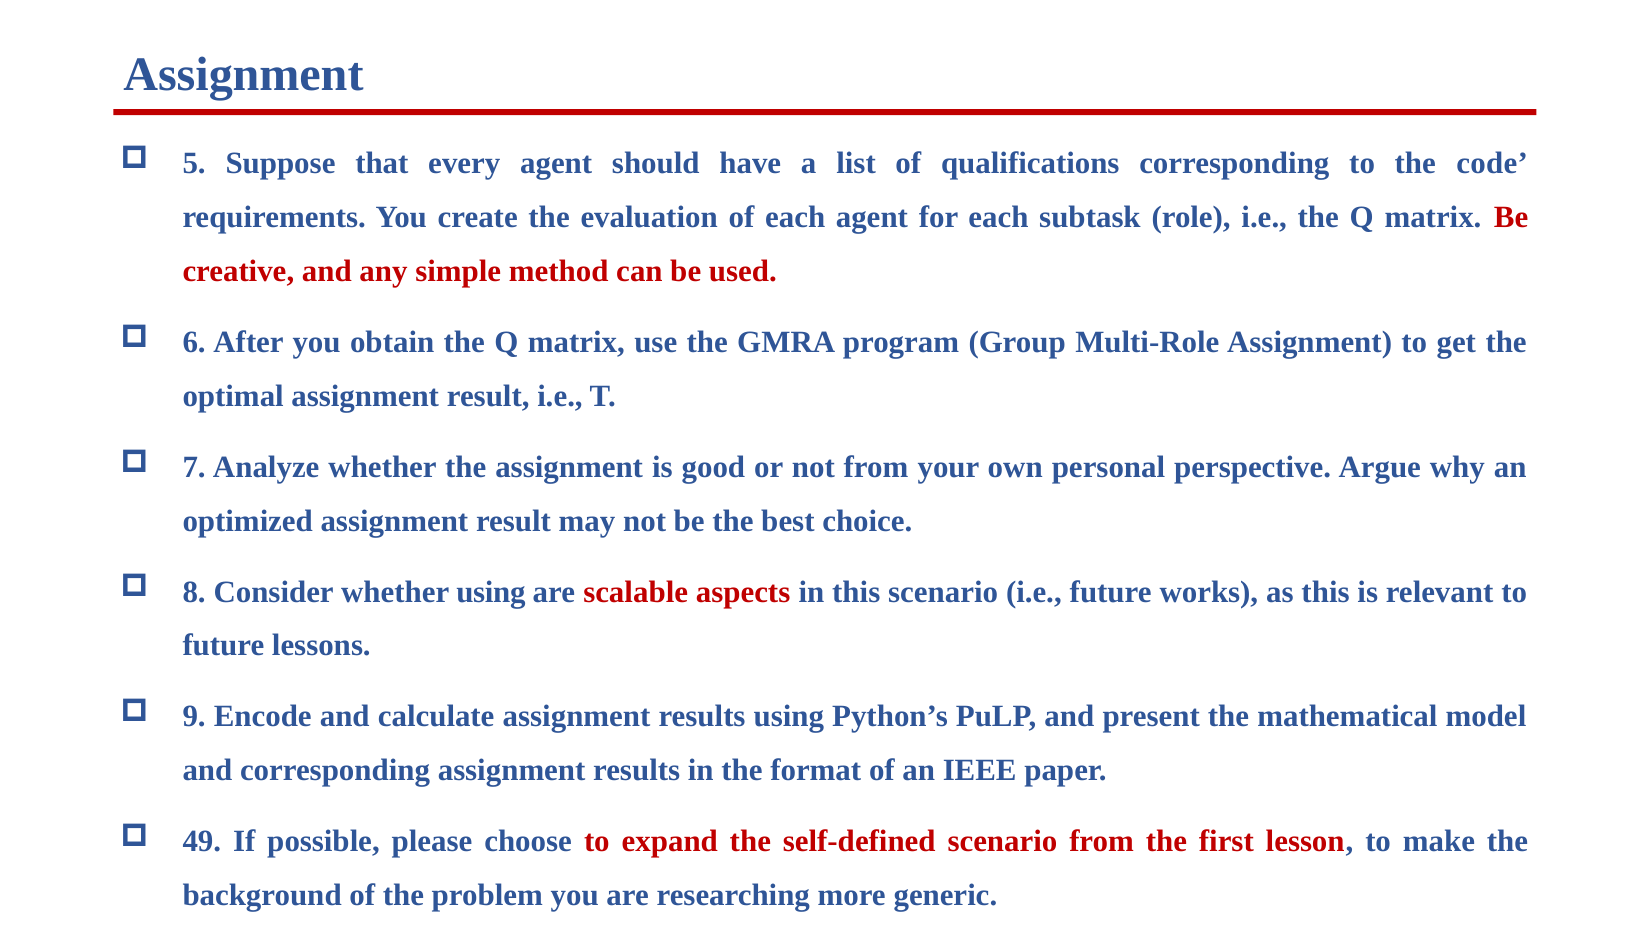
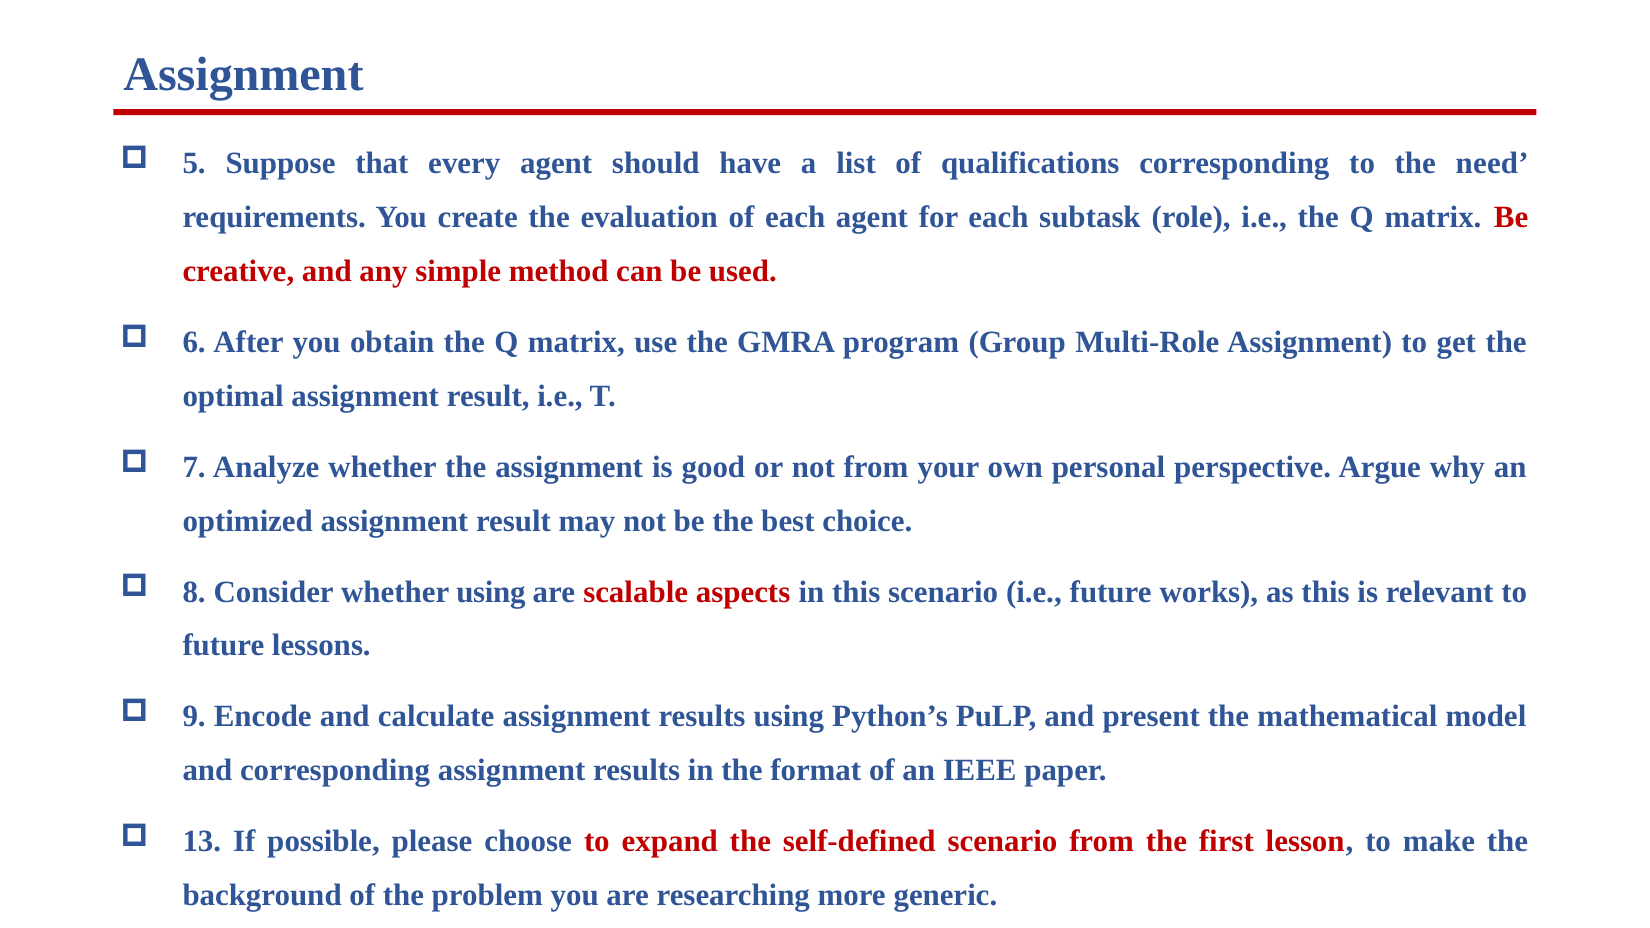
code: code -> need (1492, 164)
49: 49 -> 13 (202, 841)
